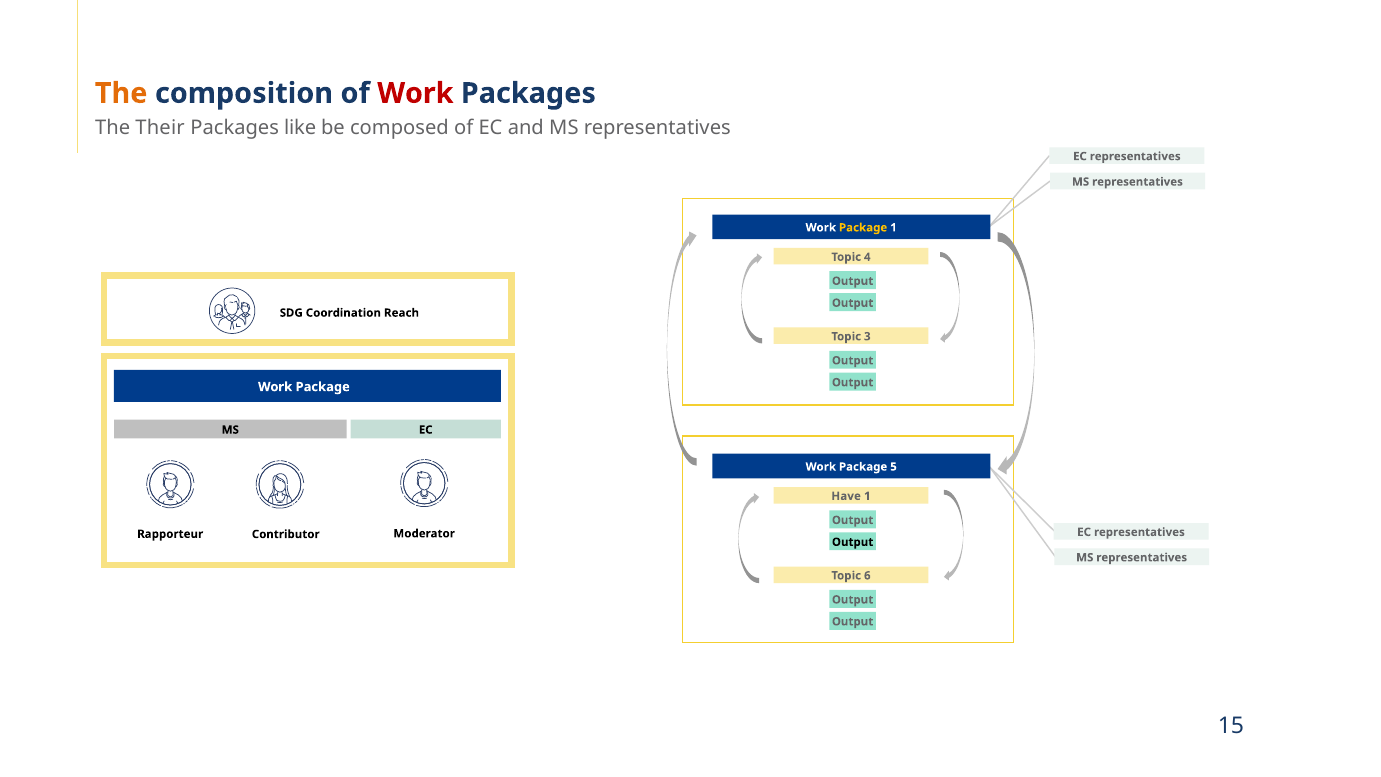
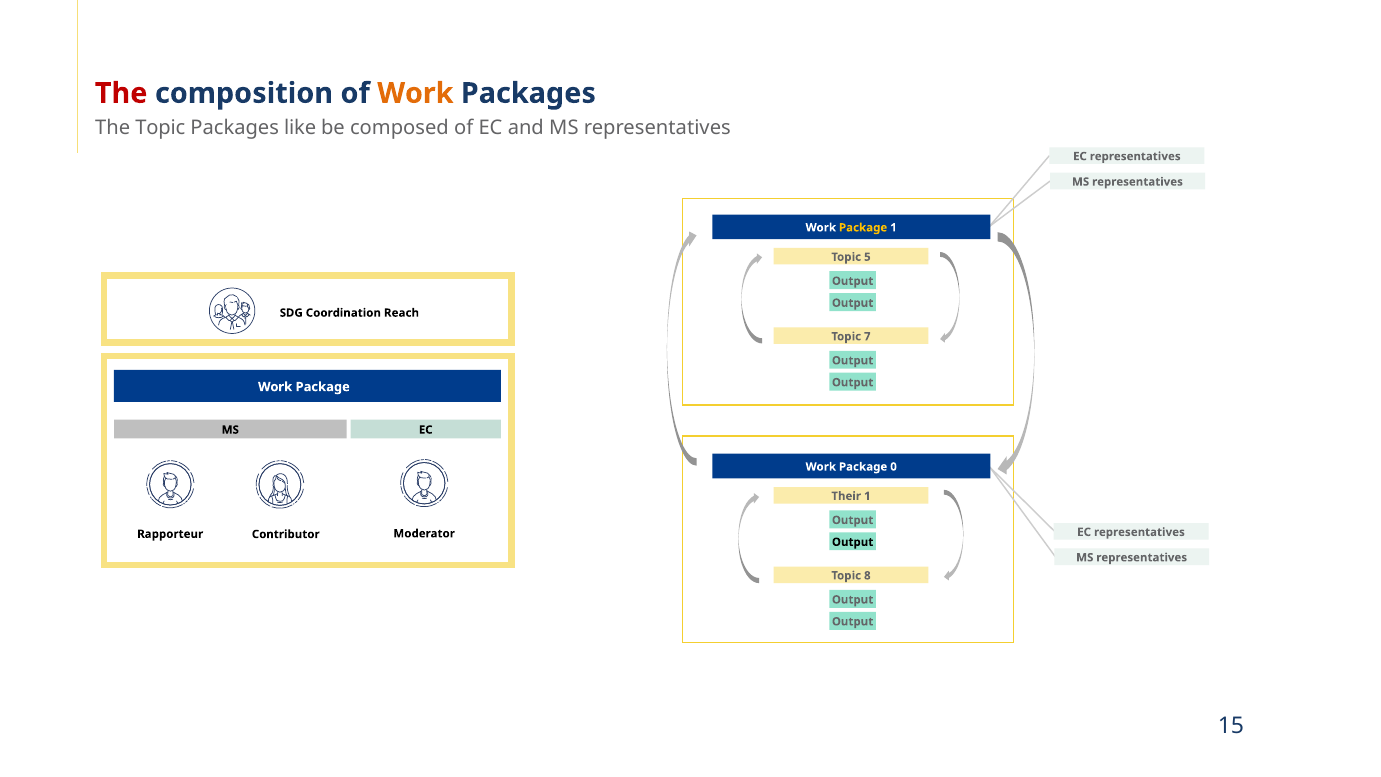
The colour: orange -> red (121, 93)
Work colour: red -> orange (415, 93)
The Their: Their -> Topic (160, 128)
4: 4 -> 5 (867, 257)
3: 3 -> 7 (867, 336)
5: 5 -> 0 (894, 467)
Have: Have -> Their (846, 496)
6: 6 -> 8 (867, 575)
